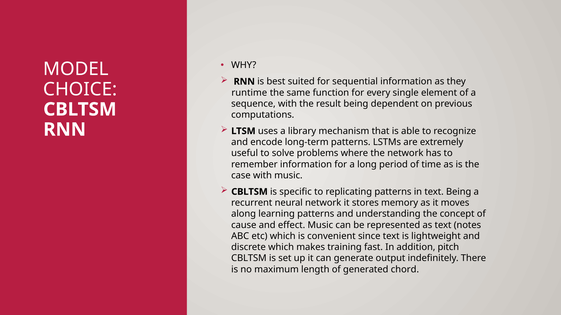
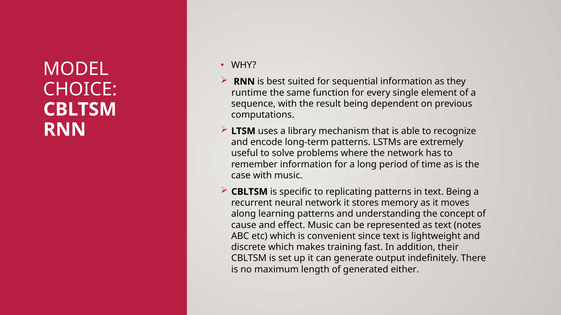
pitch: pitch -> their (448, 248)
chord: chord -> either (405, 270)
